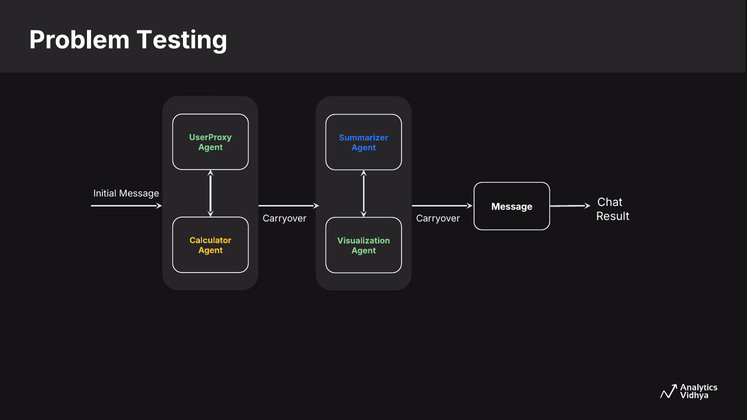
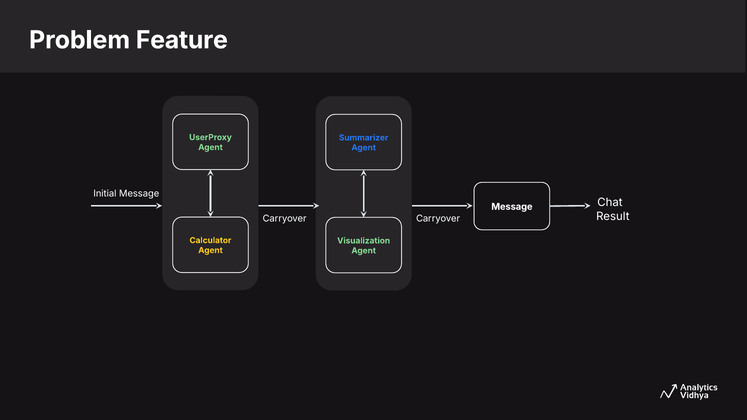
Testing: Testing -> Feature (182, 40)
